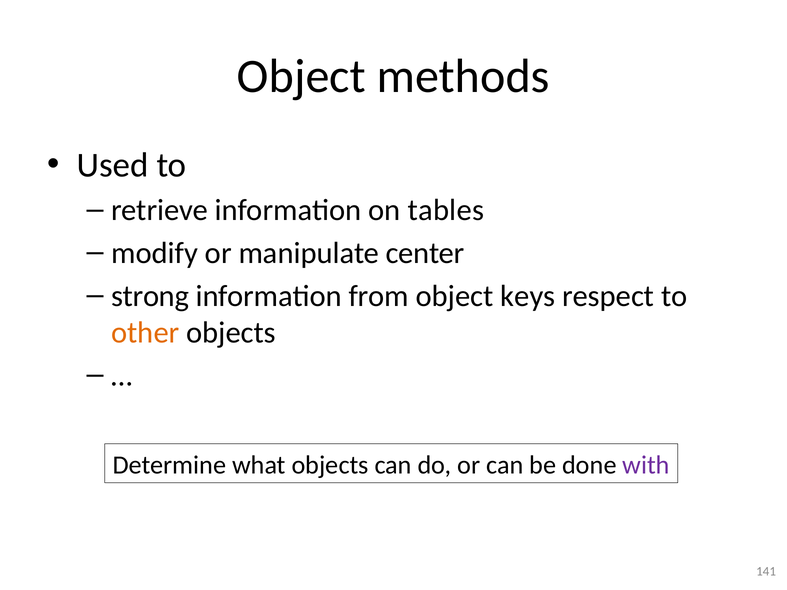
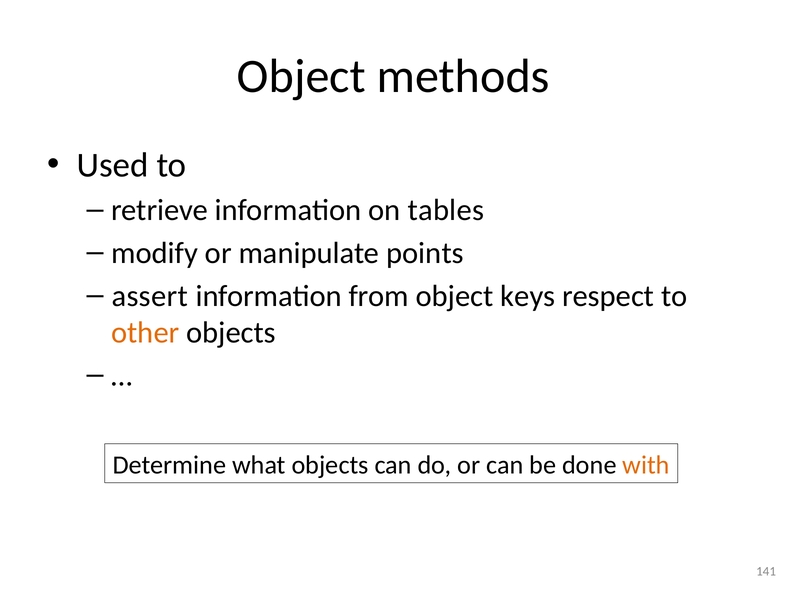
center: center -> points (425, 253)
strong: strong -> assert (150, 296)
with colour: purple -> orange (646, 465)
